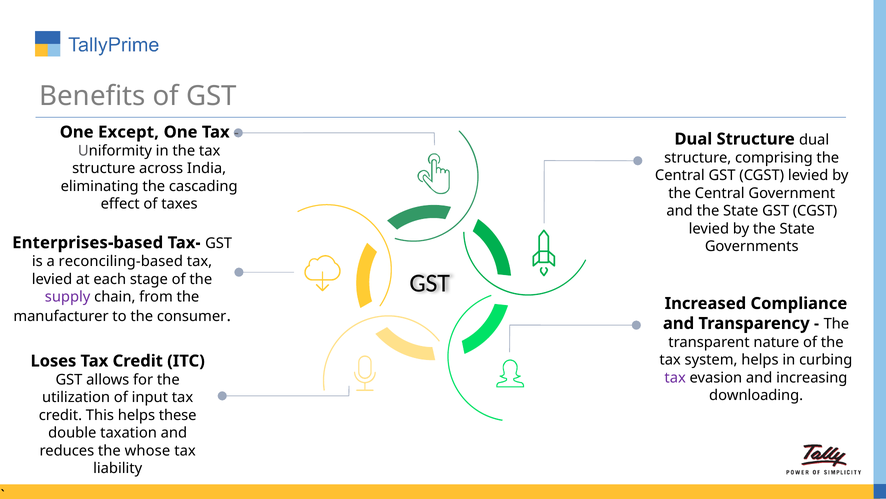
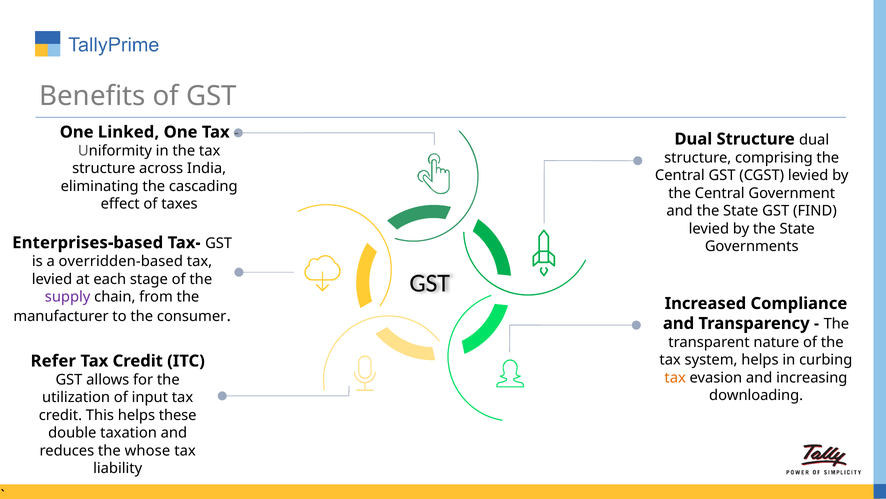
Except: Except -> Linked (129, 132)
State GST CGST: CGST -> FIND (815, 211)
reconciling-based: reconciling-based -> overridden-based (121, 261)
Loses: Loses -> Refer (53, 361)
tax colour: purple -> orange (675, 377)
